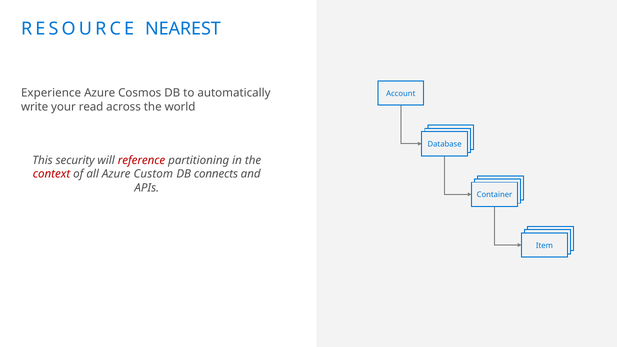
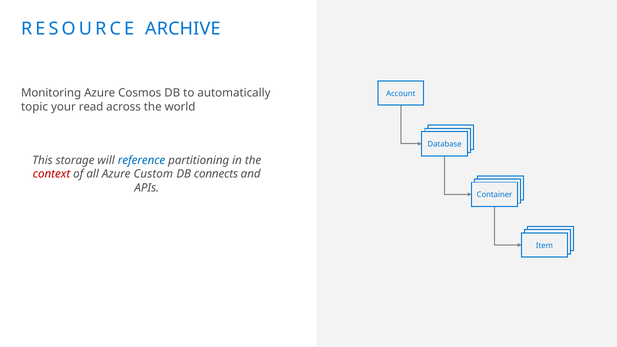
NEAREST: NEAREST -> ARCHIVE (183, 29)
Experience: Experience -> Monitoring (51, 93)
write: write -> topic (35, 107)
security: security -> storage (75, 160)
reference colour: red -> blue (142, 160)
